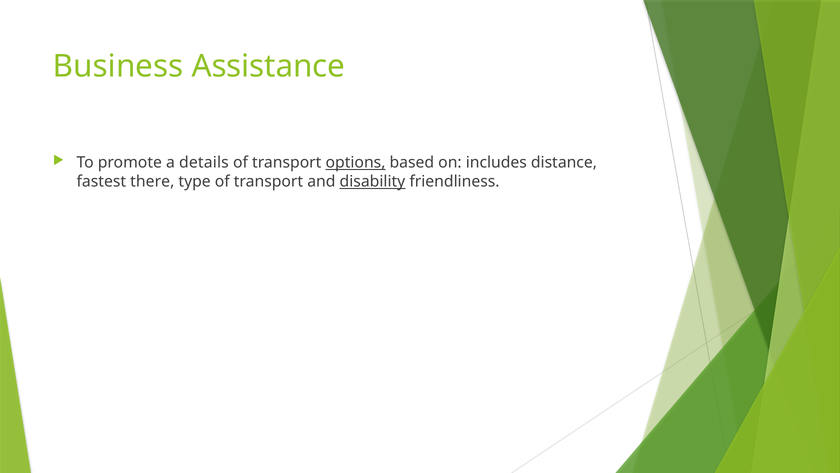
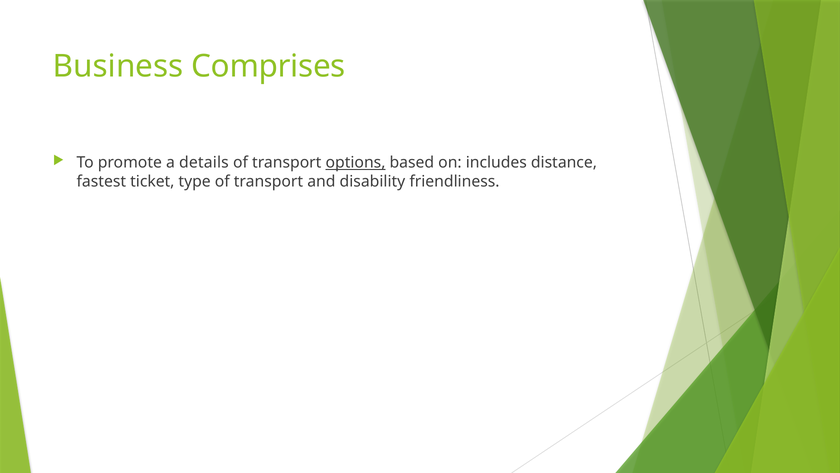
Assistance: Assistance -> Comprises (268, 66)
there: there -> ticket (152, 181)
disability underline: present -> none (372, 181)
